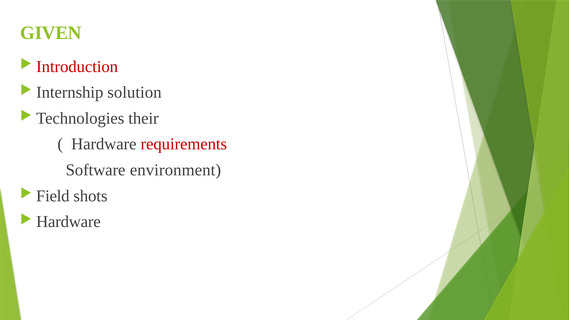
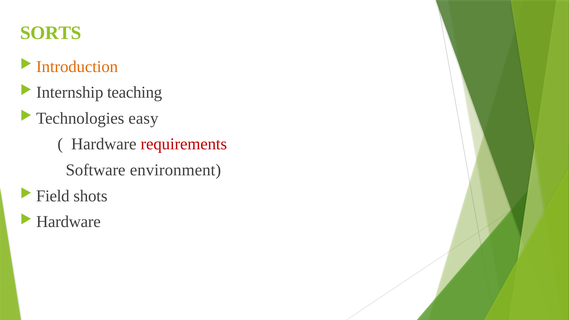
GIVEN: GIVEN -> SORTS (51, 33)
Introduction colour: red -> orange (77, 67)
solution: solution -> teaching (135, 92)
their: their -> easy (143, 118)
